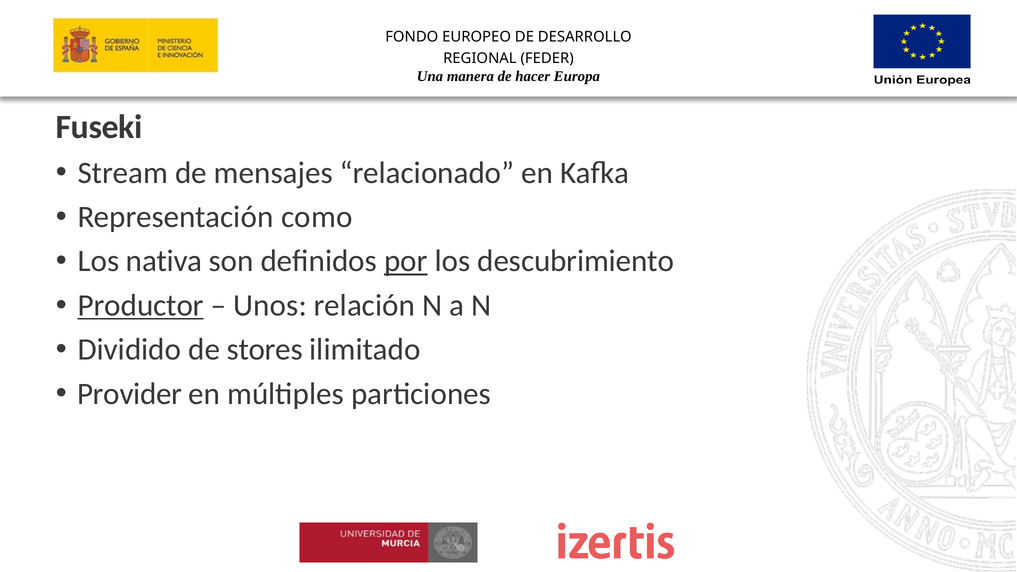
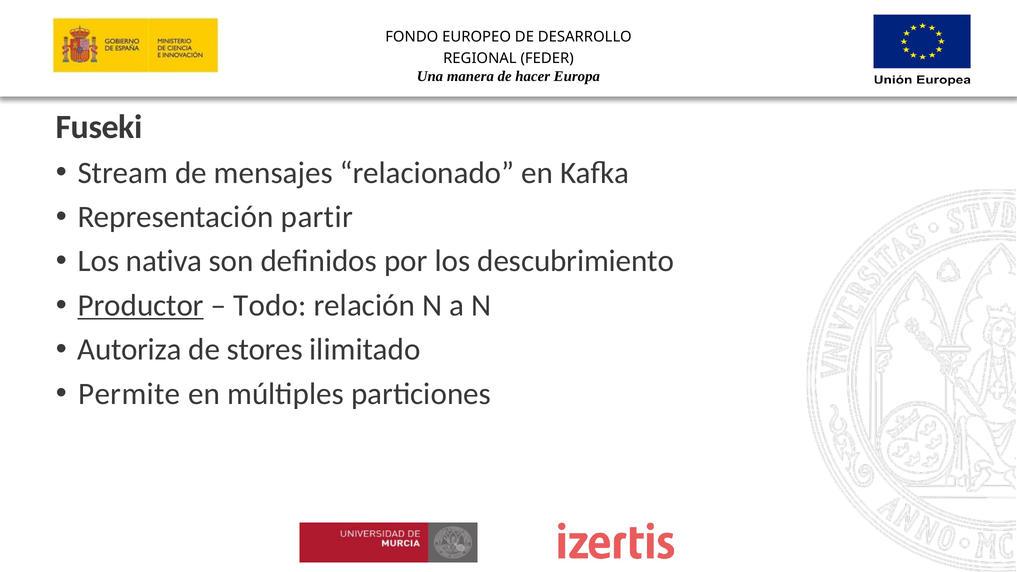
como: como -> partir (317, 217)
por underline: present -> none (406, 261)
Unos: Unos -> Todo (270, 305)
Dividido: Dividido -> Autoriza (130, 350)
Provider: Provider -> Permite (129, 394)
